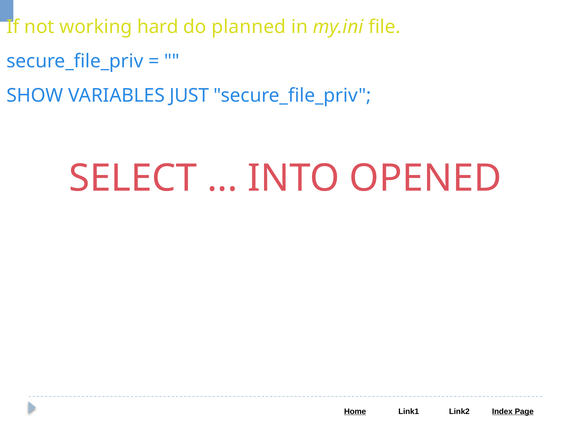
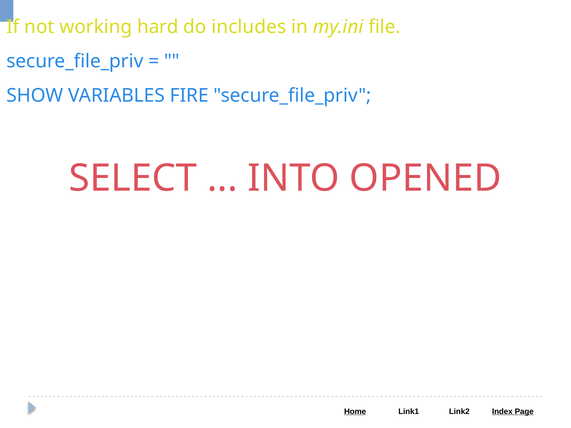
planned: planned -> includes (249, 27)
JUST: JUST -> FIRE (189, 95)
